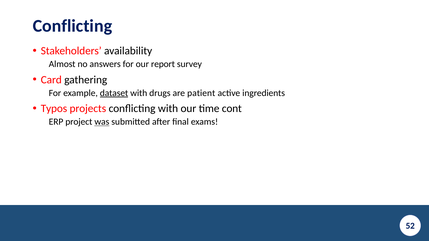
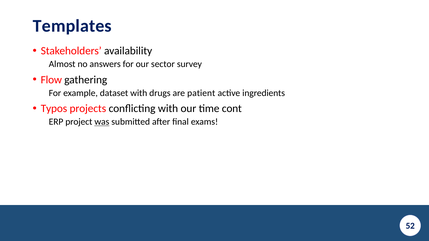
Conflicting: Conflicting -> Templates (72, 26)
report: report -> sector (163, 64)
Card: Card -> Flow (51, 80)
dataset underline: present -> none (114, 93)
